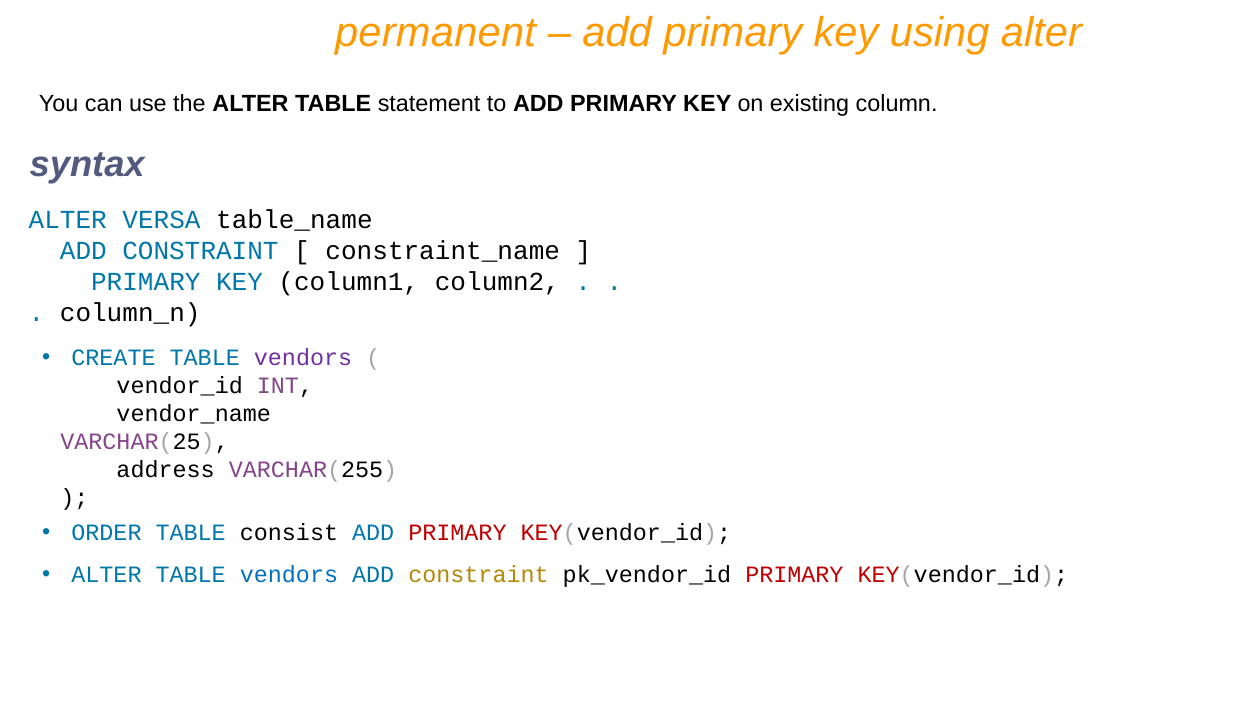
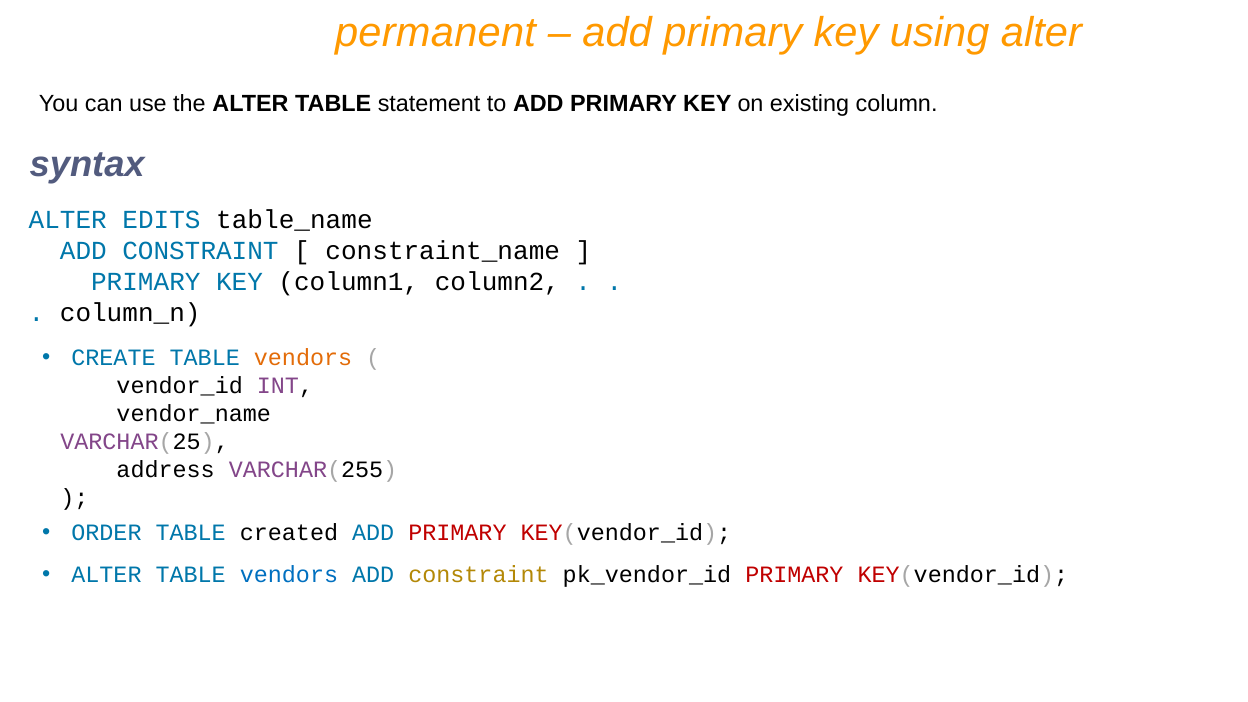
VERSA: VERSA -> EDITS (161, 220)
vendors colour: purple -> orange (303, 358)
consist: consist -> created (289, 533)
